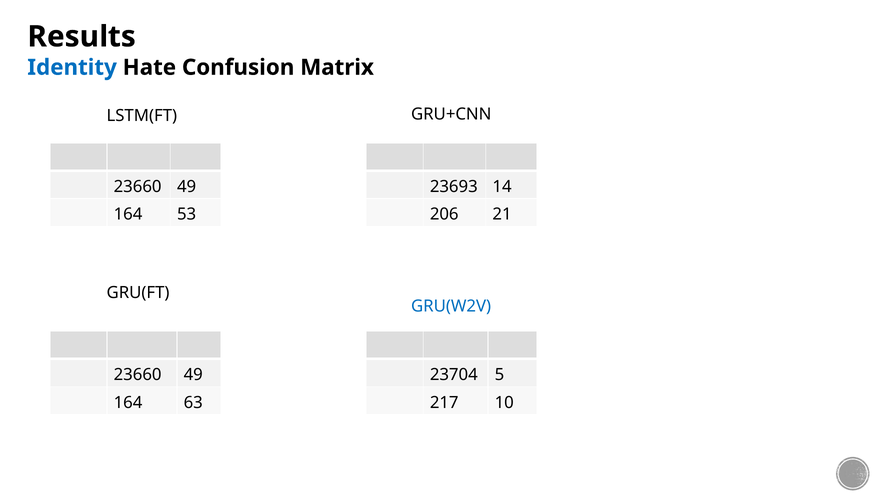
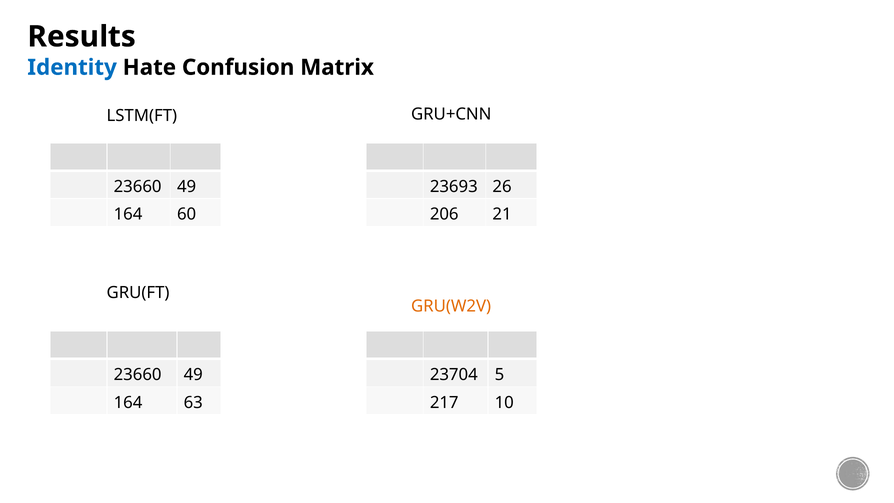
14: 14 -> 26 (502, 186)
53: 53 -> 60 (187, 214)
GRU(W2V colour: blue -> orange (451, 306)
